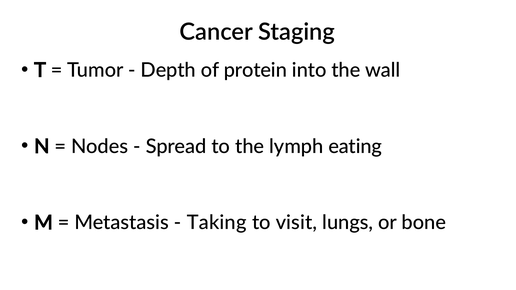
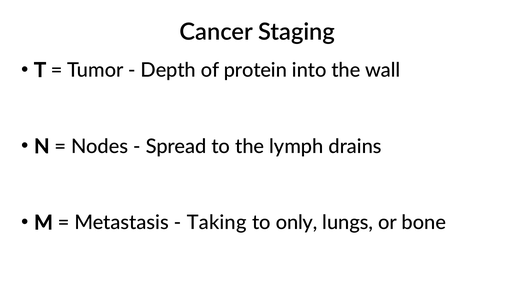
eating: eating -> drains (355, 147)
visit: visit -> only (297, 223)
